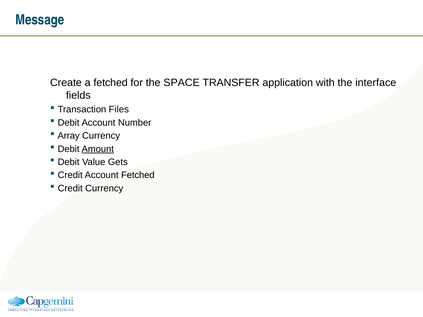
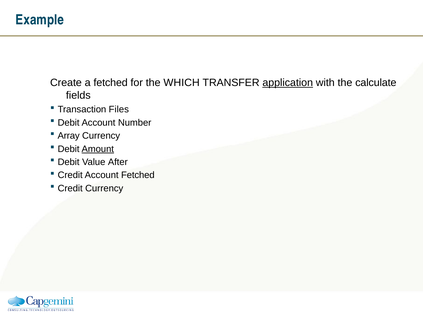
Message: Message -> Example (40, 20)
SPACE: SPACE -> WHICH (182, 83)
application underline: none -> present (288, 83)
interface: interface -> calculate (376, 83)
Gets: Gets -> After (118, 162)
